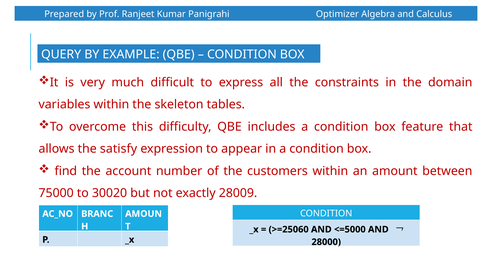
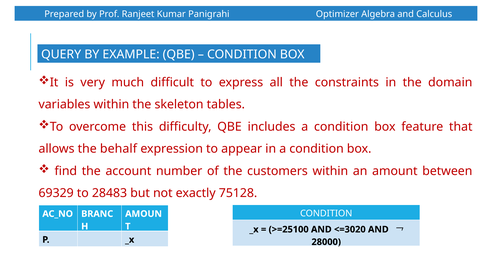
satisfy: satisfy -> behalf (118, 149)
75000: 75000 -> 69329 (56, 193)
30020: 30020 -> 28483 (110, 193)
28009: 28009 -> 75128 (238, 193)
>=25060: >=25060 -> >=25100 (289, 229)
<=5000: <=5000 -> <=3020 (350, 229)
